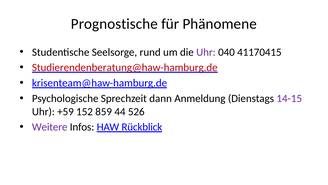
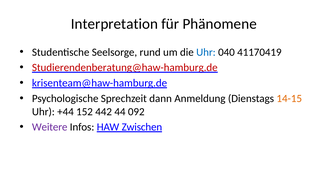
Prognostische: Prognostische -> Interpretation (114, 24)
Uhr colour: purple -> blue (206, 52)
41170415: 41170415 -> 41170419 (259, 52)
14-15 colour: purple -> orange (289, 98)
+59: +59 -> +44 (65, 111)
859: 859 -> 442 (104, 111)
526: 526 -> 092 (136, 111)
Rückblick: Rückblick -> Zwischen (142, 127)
